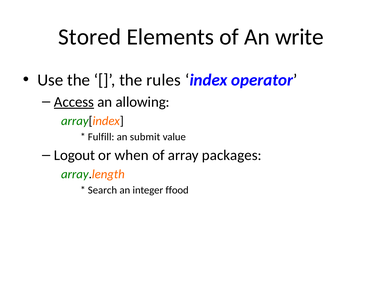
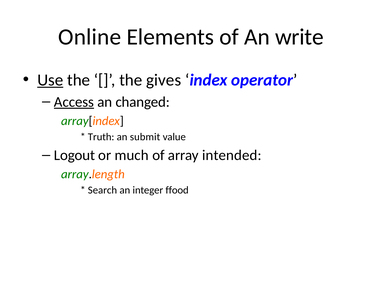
Stored: Stored -> Online (90, 37)
Use underline: none -> present (50, 80)
rules: rules -> gives (164, 80)
allowing: allowing -> changed (143, 102)
Fulfill: Fulfill -> Truth (101, 137)
when: when -> much (132, 156)
packages: packages -> intended (232, 156)
